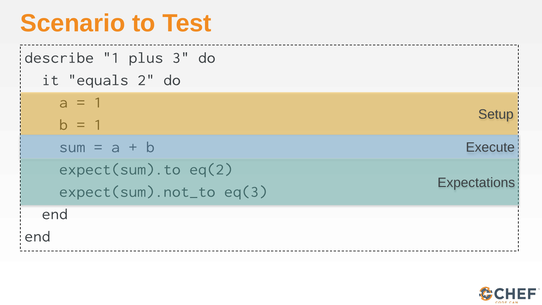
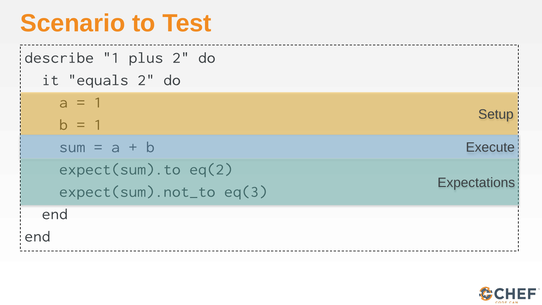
plus 3: 3 -> 2 (181, 58)
